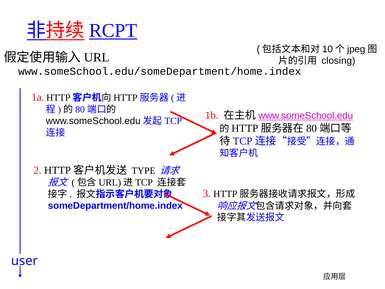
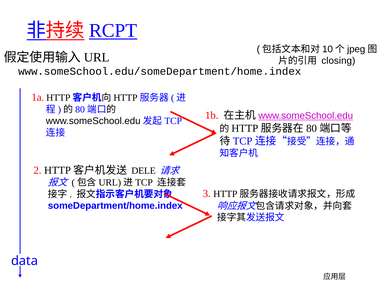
TYPE: TYPE -> DELE (144, 171)
user: user -> data (25, 261)
